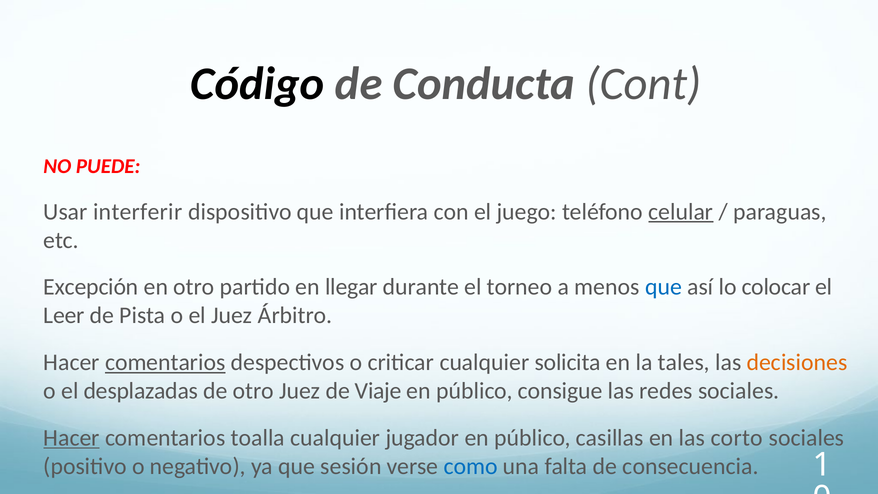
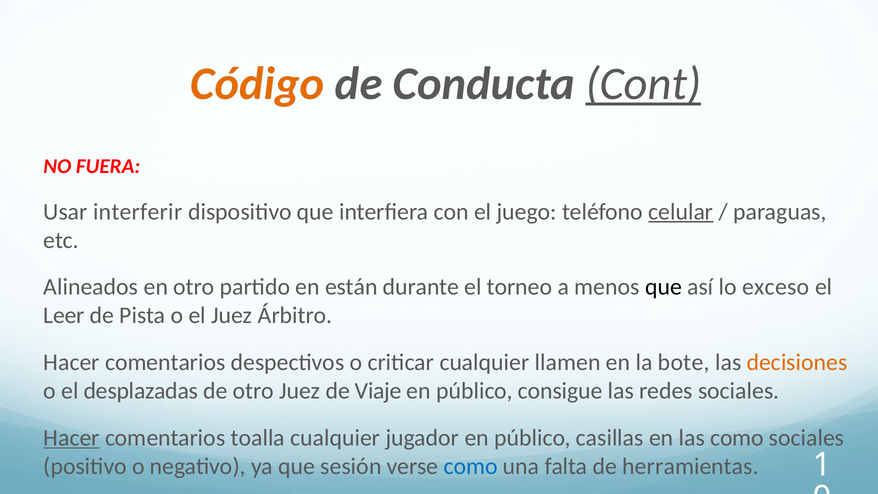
Código colour: black -> orange (257, 84)
Cont underline: none -> present (643, 84)
PUEDE: PUEDE -> FUERA (108, 166)
Excepción: Excepción -> Alineados (91, 287)
llegar: llegar -> están (351, 287)
que colour: blue -> black (663, 287)
colocar: colocar -> exceso (776, 287)
comentarios underline: present -> none (165, 362)
solicita: solicita -> llamen (568, 362)
tales: tales -> bote (684, 362)
las corto: corto -> como (737, 438)
consecuencia: consecuencia -> herramientas (691, 466)
